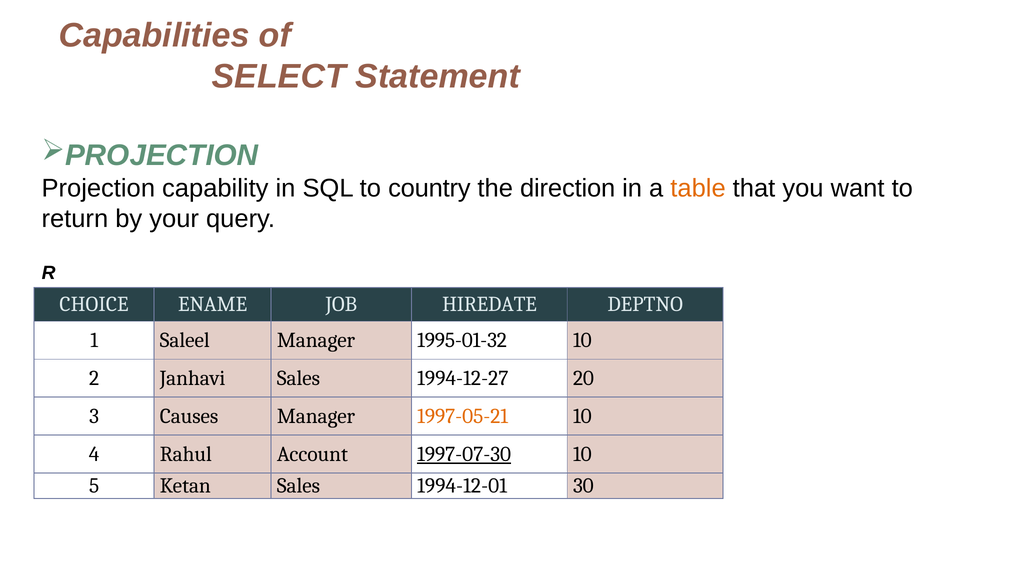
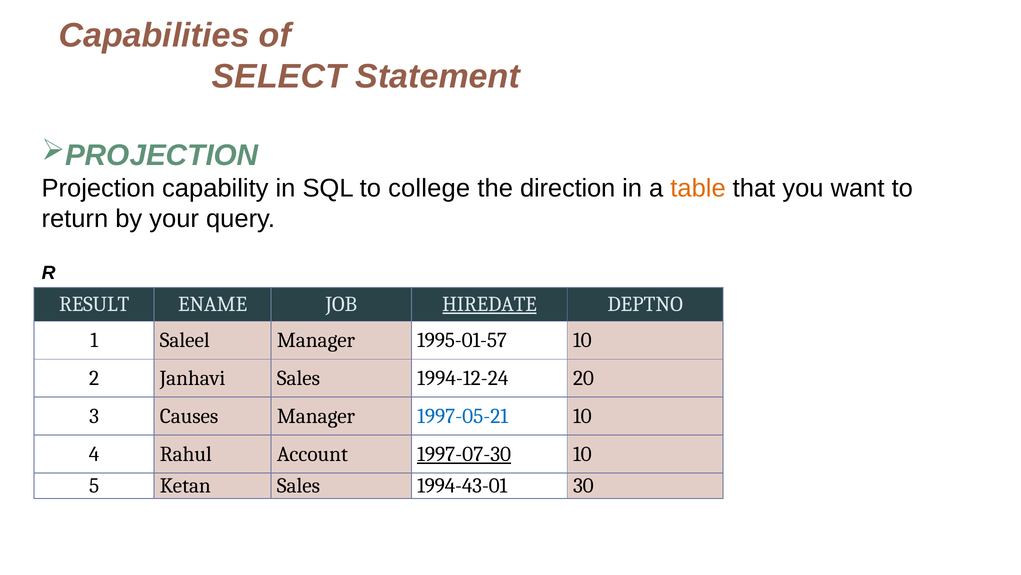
country: country -> college (429, 188)
CHOICE: CHOICE -> RESULT (94, 304)
HIREDATE underline: none -> present (490, 304)
1995-01-32: 1995-01-32 -> 1995-01-57 (462, 340)
1994-12-27: 1994-12-27 -> 1994-12-24 (463, 378)
1997-05-21 colour: orange -> blue (463, 416)
1994-12-01: 1994-12-01 -> 1994-43-01 (462, 485)
